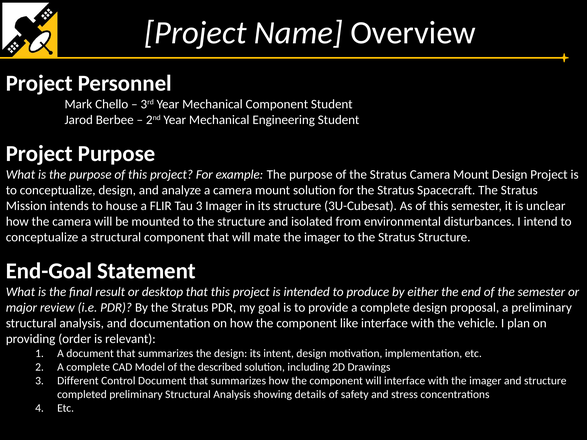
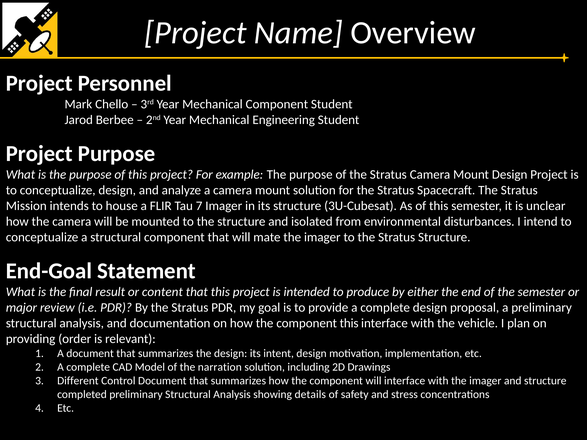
Tau 3: 3 -> 7 (199, 206)
desktop: desktop -> content (162, 292)
component like: like -> this (349, 323)
described: described -> narration (220, 367)
